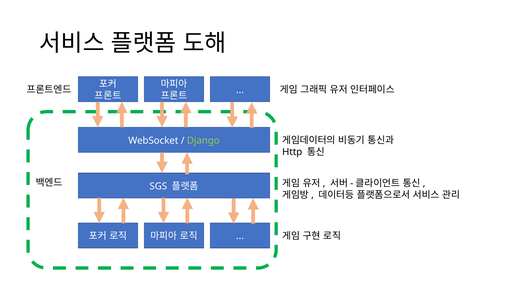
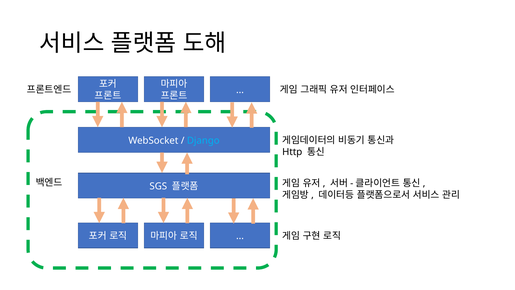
Django colour: light green -> light blue (203, 140)
